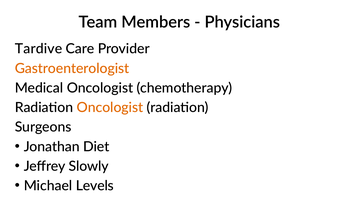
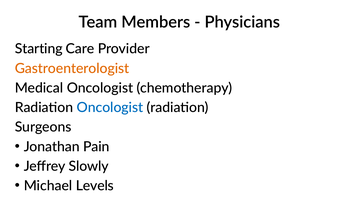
Tardive: Tardive -> Starting (39, 49)
Oncologist colour: orange -> blue (110, 108)
Diet: Diet -> Pain (96, 147)
